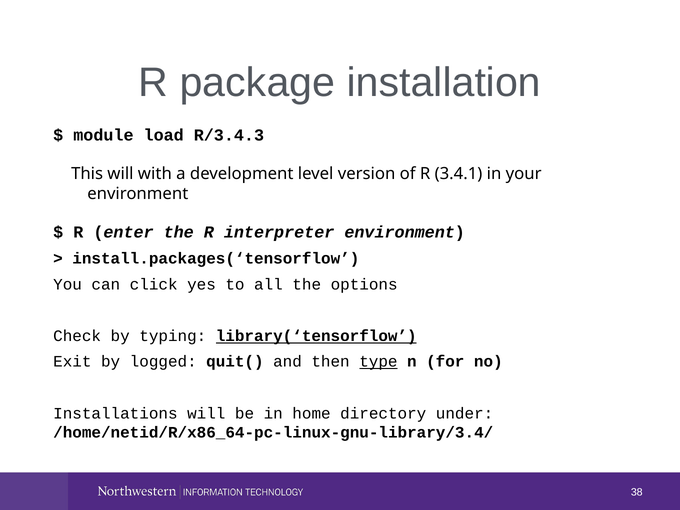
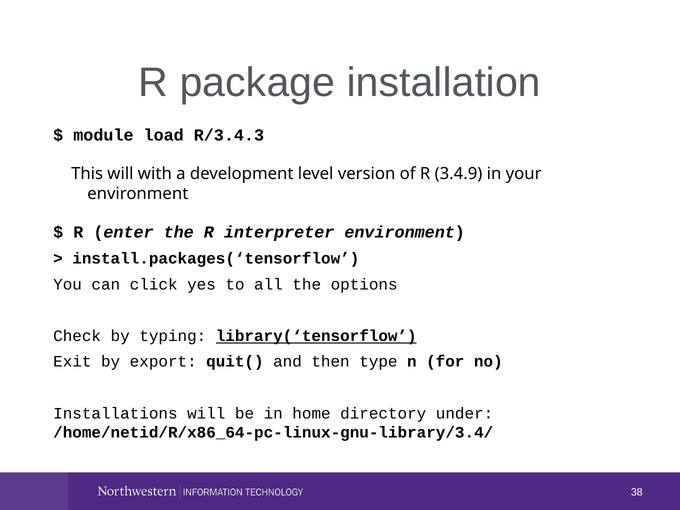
3.4.1: 3.4.1 -> 3.4.9 (458, 174)
logged: logged -> export (163, 362)
type underline: present -> none (378, 362)
